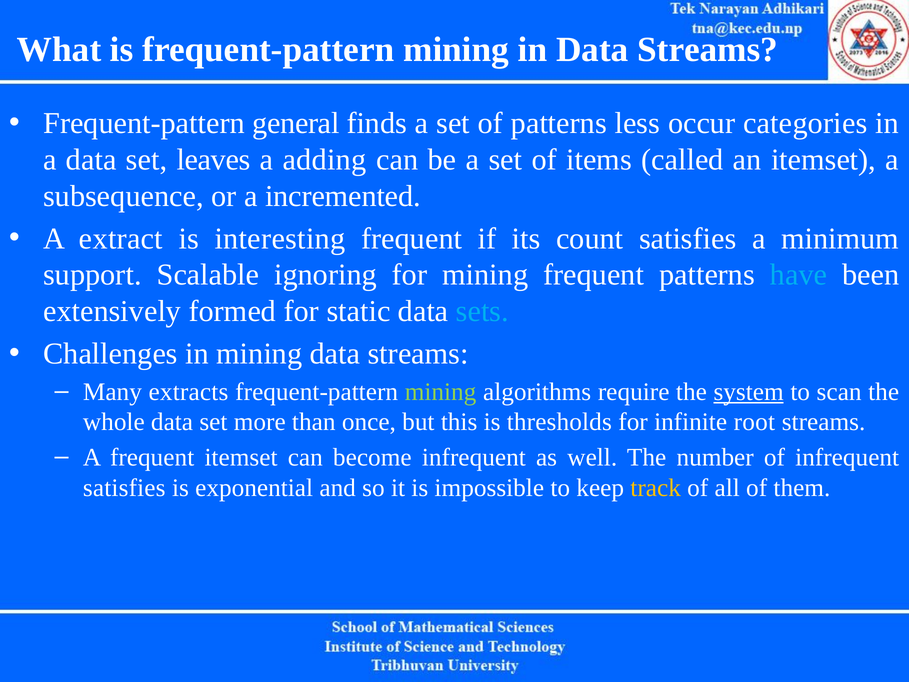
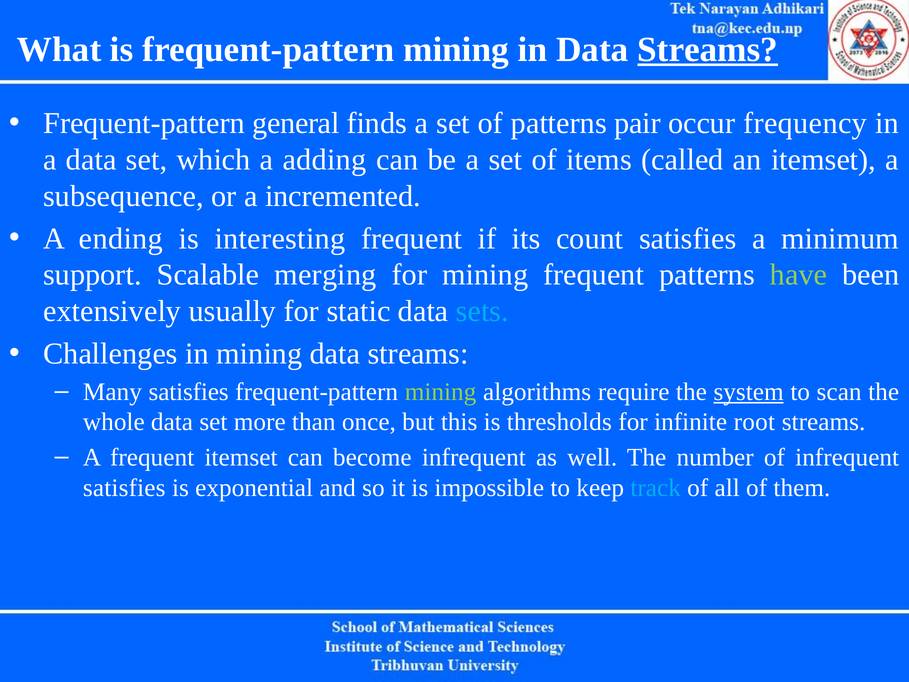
Streams underline: none -> present (708, 50)
less: less -> pair (638, 123)
categories: categories -> frequency (805, 123)
leaves: leaves -> which (214, 160)
extract: extract -> ending (121, 238)
ignoring: ignoring -> merging (325, 275)
have colour: light blue -> light green (799, 275)
formed: formed -> usually (232, 311)
Many extracts: extracts -> satisfies (189, 392)
track colour: yellow -> light blue (656, 488)
